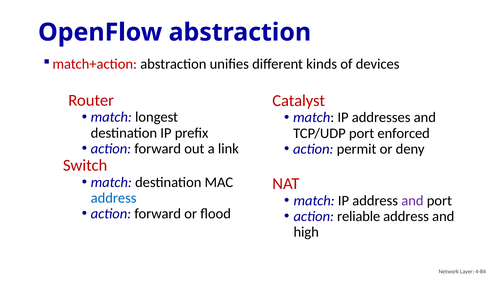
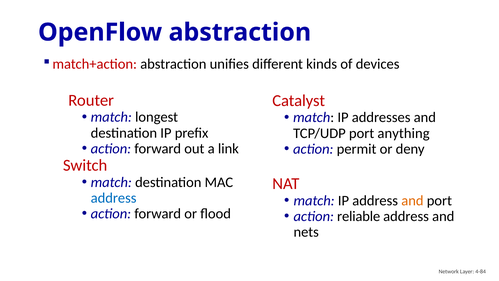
enforced: enforced -> anything (404, 133)
and colour: purple -> orange (412, 200)
high: high -> nets (306, 232)
